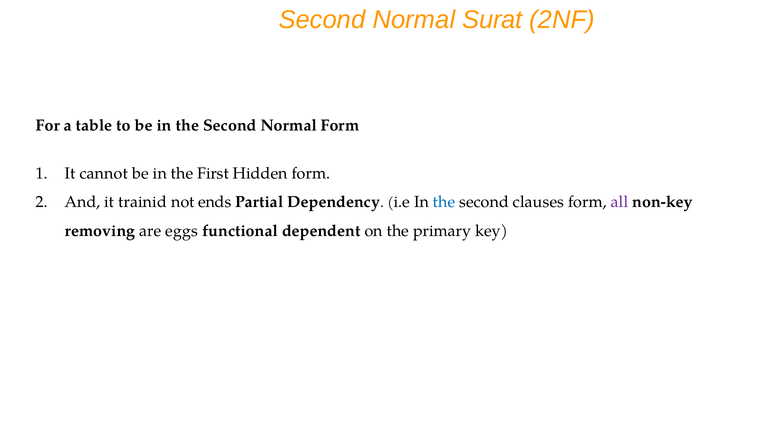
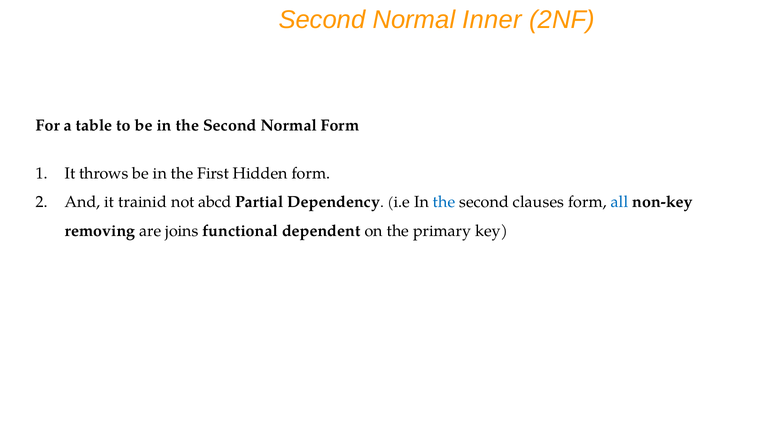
Surat: Surat -> Inner (492, 20)
cannot: cannot -> throws (104, 173)
ends: ends -> abcd (215, 202)
all colour: purple -> blue (620, 202)
eggs: eggs -> joins (182, 231)
